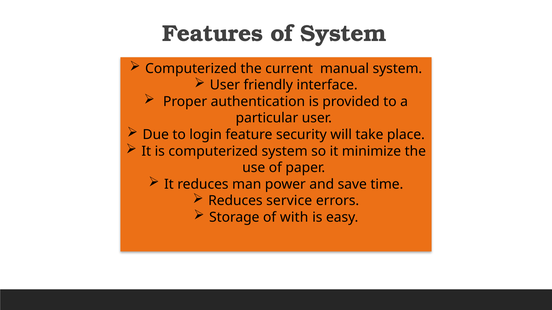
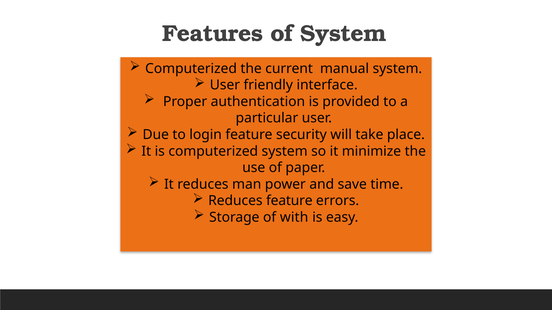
Reduces service: service -> feature (289, 201)
